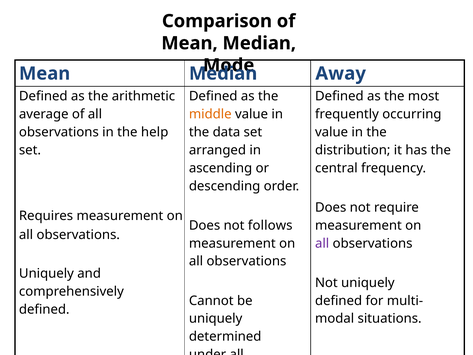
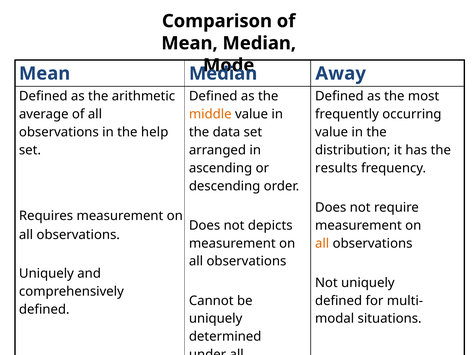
central: central -> results (336, 168)
follows: follows -> depicts (270, 225)
all colour: purple -> orange (322, 243)
